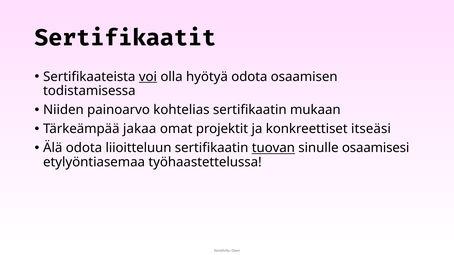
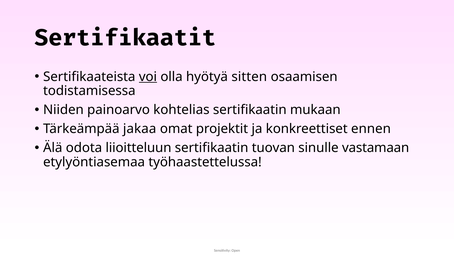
hyötyä odota: odota -> sitten (249, 77)
itseäsi: itseäsi -> ennen (371, 129)
tuovan underline: present -> none (273, 148)
osaamisesi: osaamisesi -> vastamaan (376, 148)
